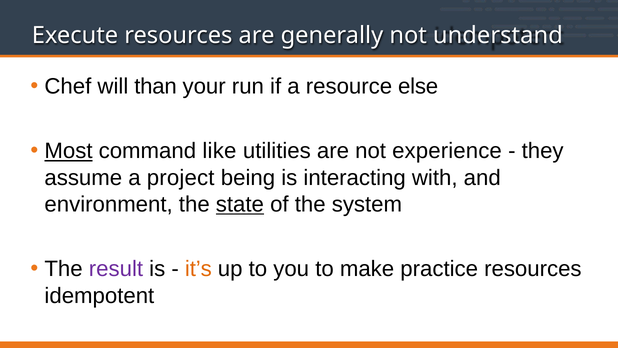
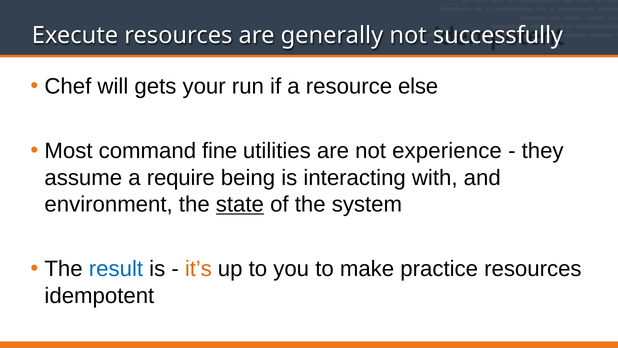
understand: understand -> successfully (498, 35)
than: than -> gets (155, 86)
Most underline: present -> none (69, 151)
like: like -> fine (220, 151)
project: project -> require (181, 178)
result colour: purple -> blue (116, 269)
